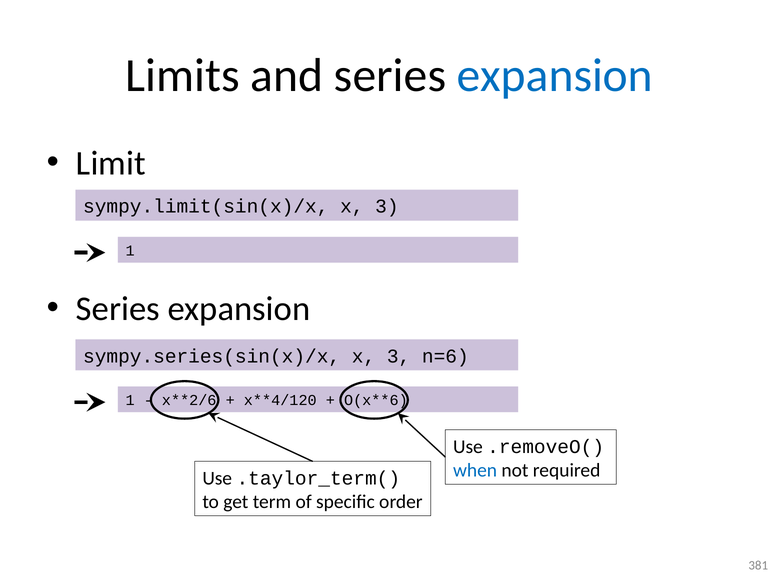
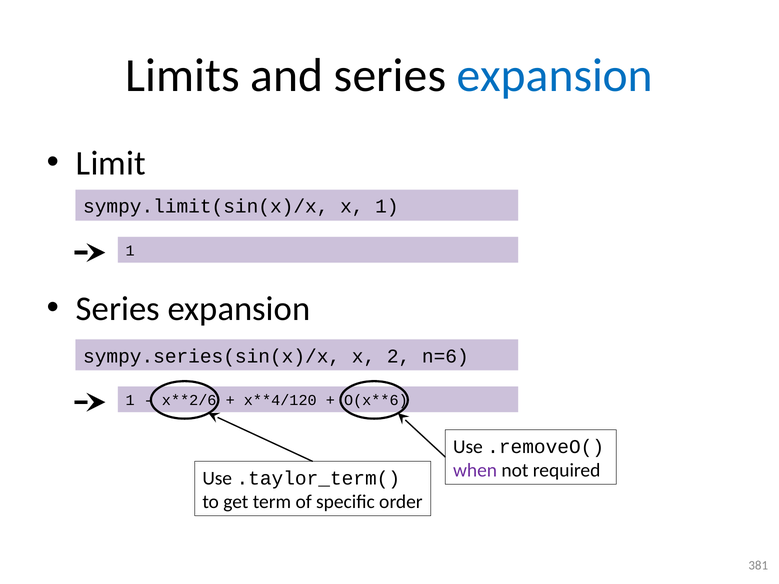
sympy.limit(sin(x)/x x 3: 3 -> 1 (387, 207)
sympy.series(sin(x)/x x 3: 3 -> 2 (399, 356)
when colour: blue -> purple (475, 470)
